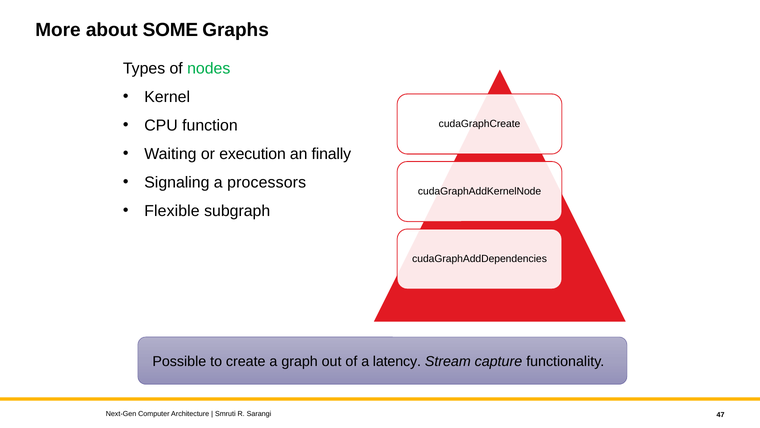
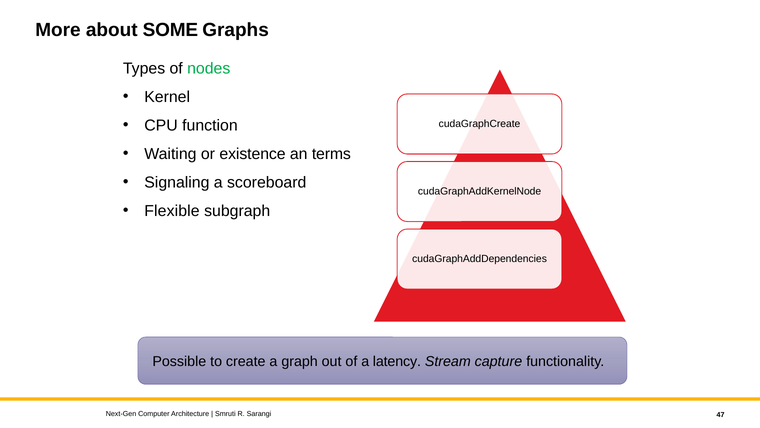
execution: execution -> existence (253, 154)
finally: finally -> terms (331, 154)
processors: processors -> scoreboard (267, 182)
